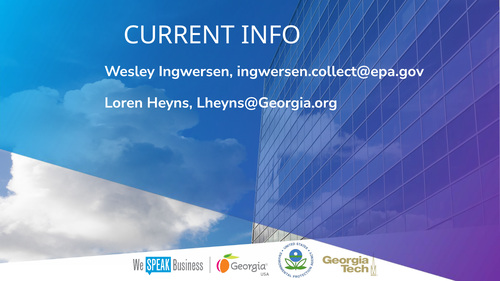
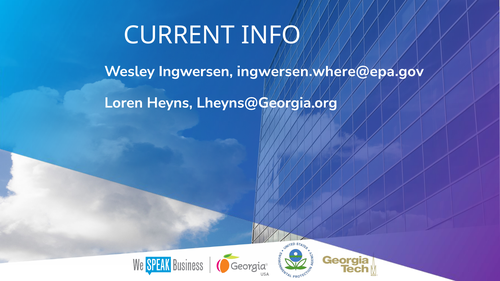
ingwersen.collect@epa.gov: ingwersen.collect@epa.gov -> ingwersen.where@epa.gov (330, 71)
